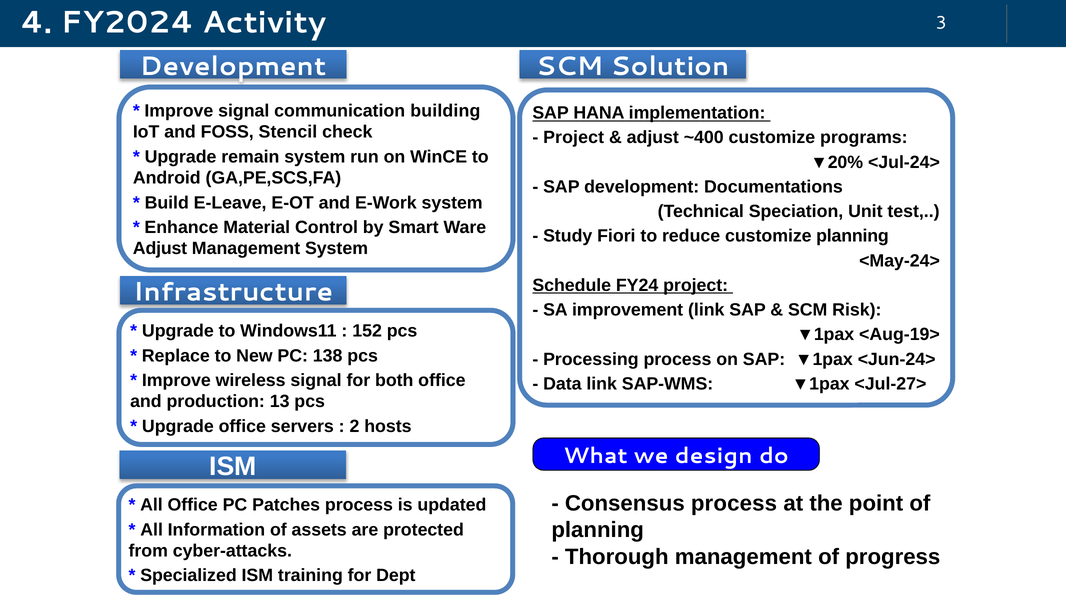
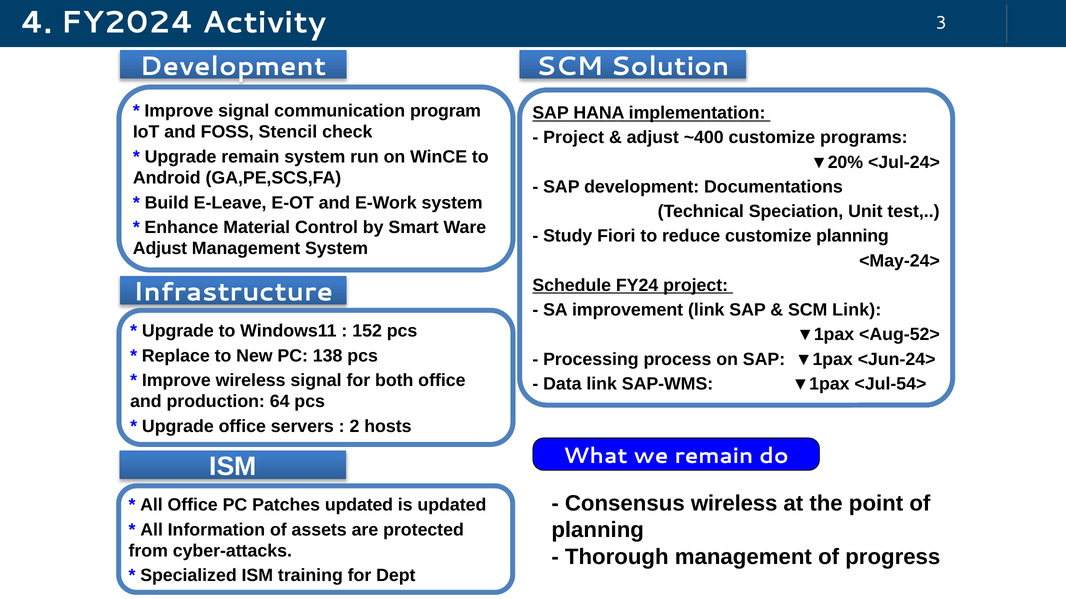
building: building -> program (446, 111)
SCM Risk: Risk -> Link (857, 310)
<Aug-19>: <Aug-19> -> <Aug-52> (899, 335)
<Jul-27>: <Jul-27> -> <Jul-54> (890, 384)
13: 13 -> 64 (280, 402)
we design: design -> remain (714, 456)
Consensus process: process -> wireless (734, 504)
Patches process: process -> updated (359, 506)
